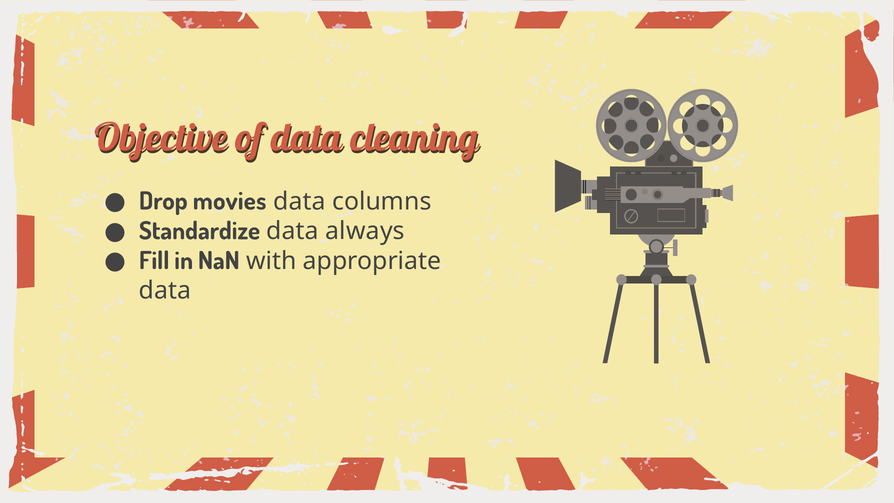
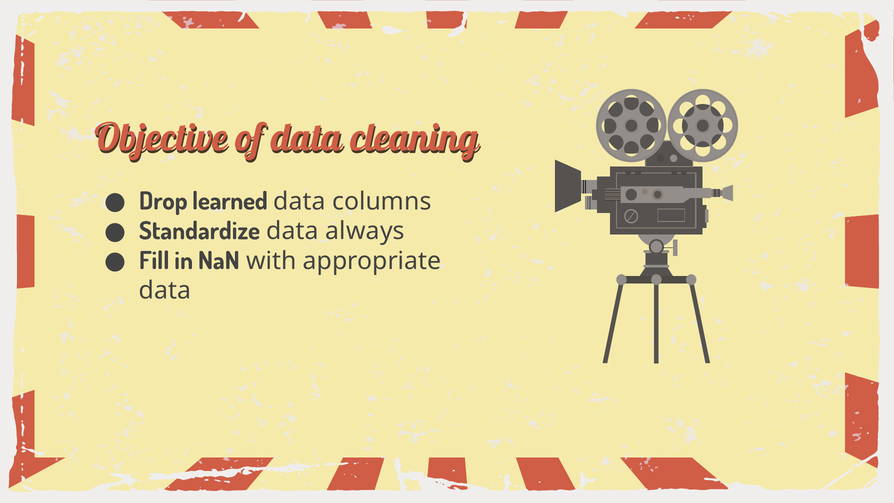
movies: movies -> learned (230, 201)
